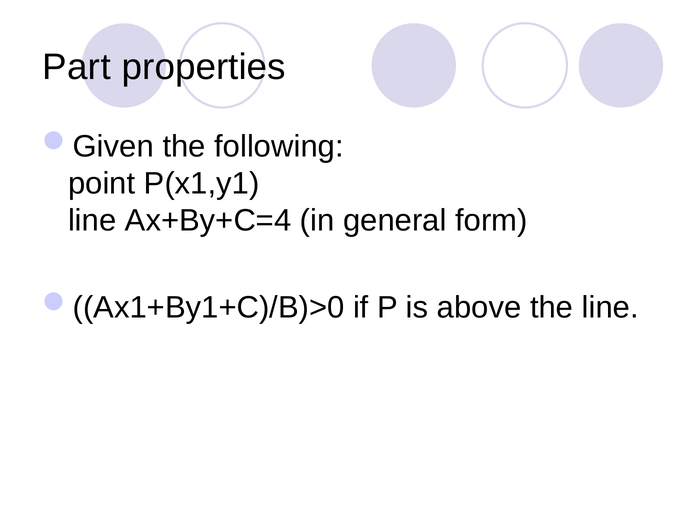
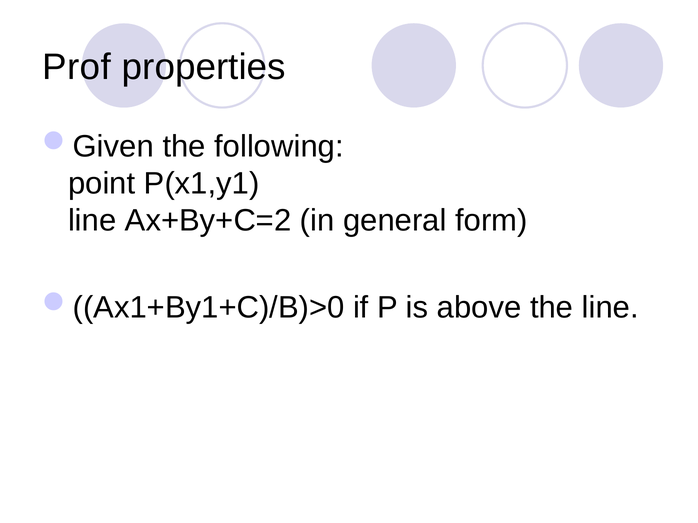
Part: Part -> Prof (77, 67)
Ax+By+C=4: Ax+By+C=4 -> Ax+By+C=2 (208, 221)
